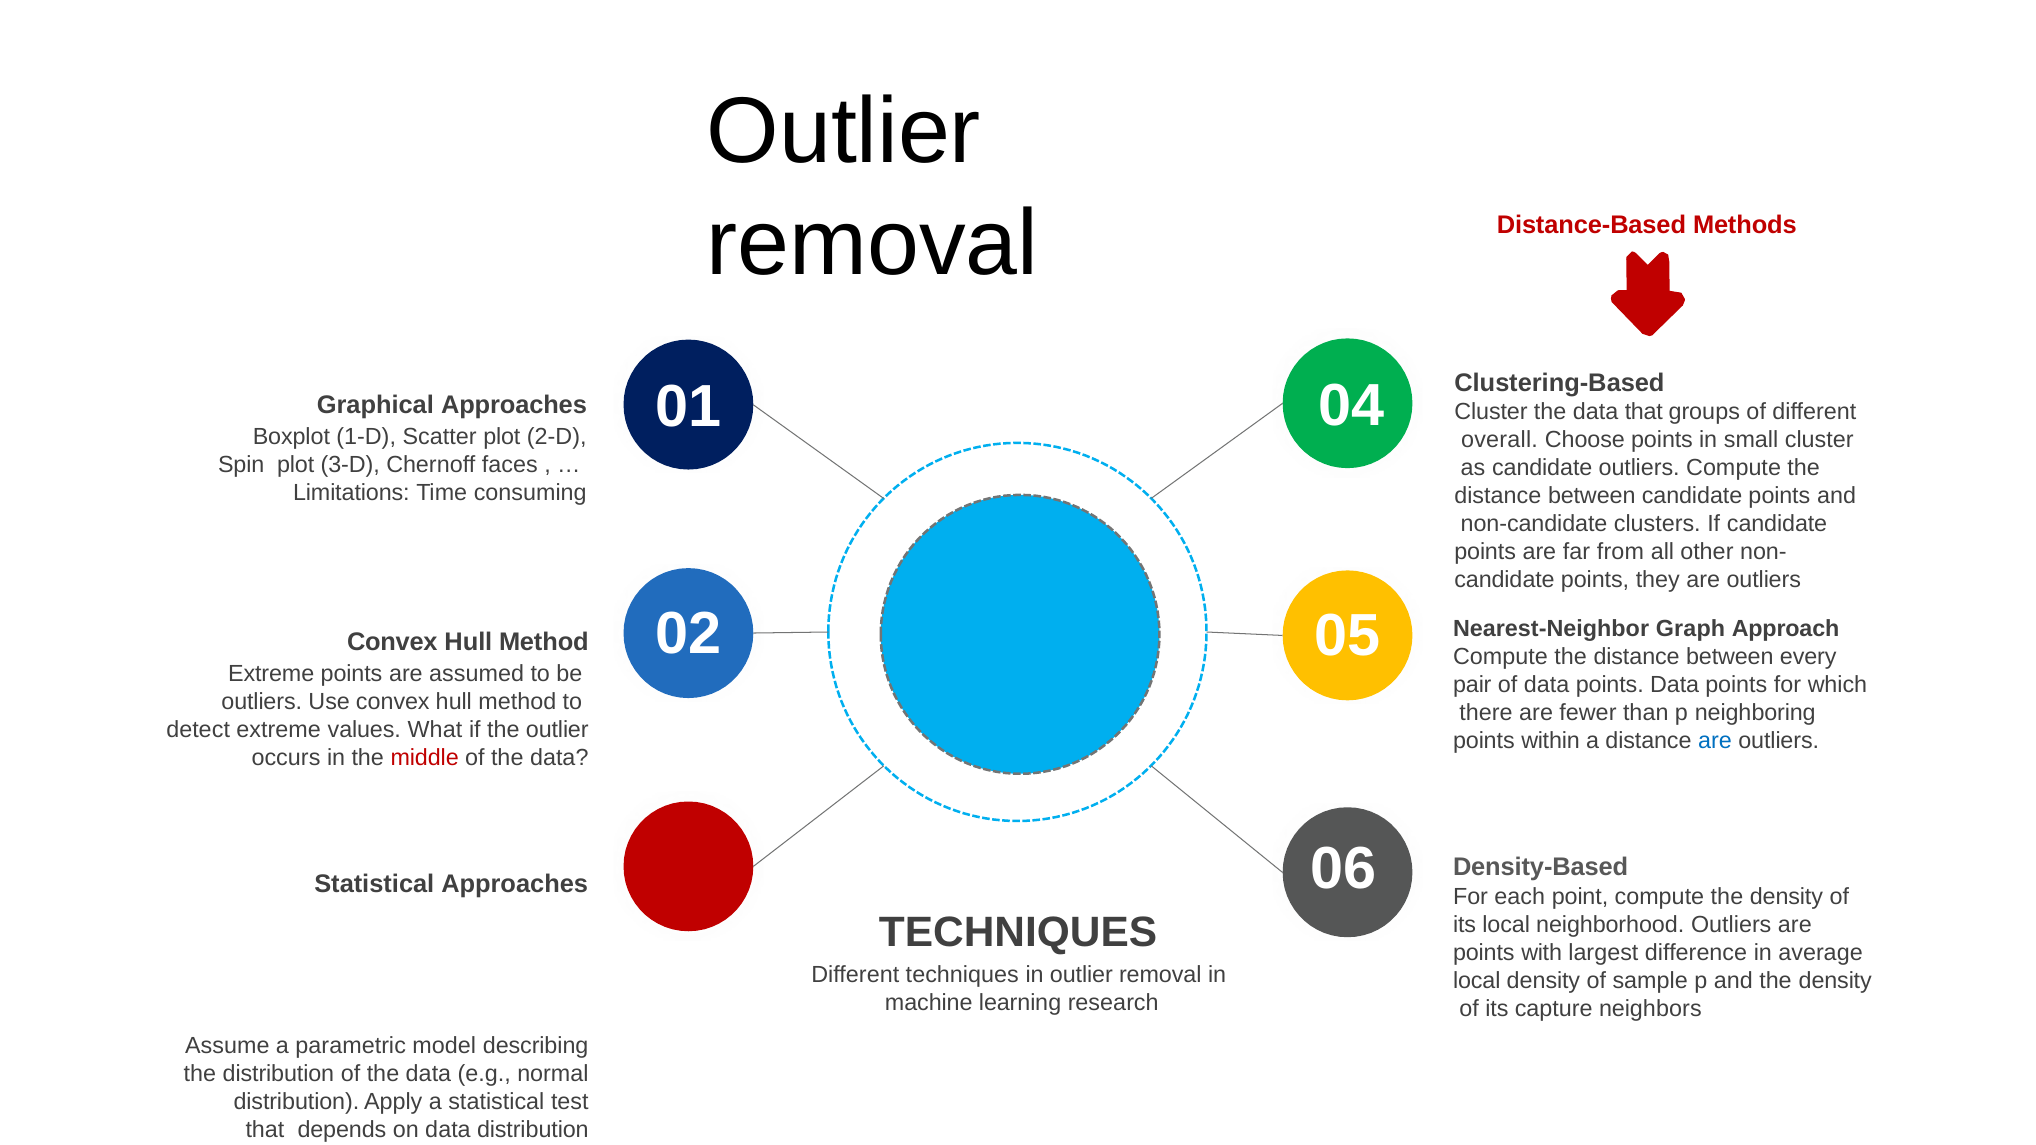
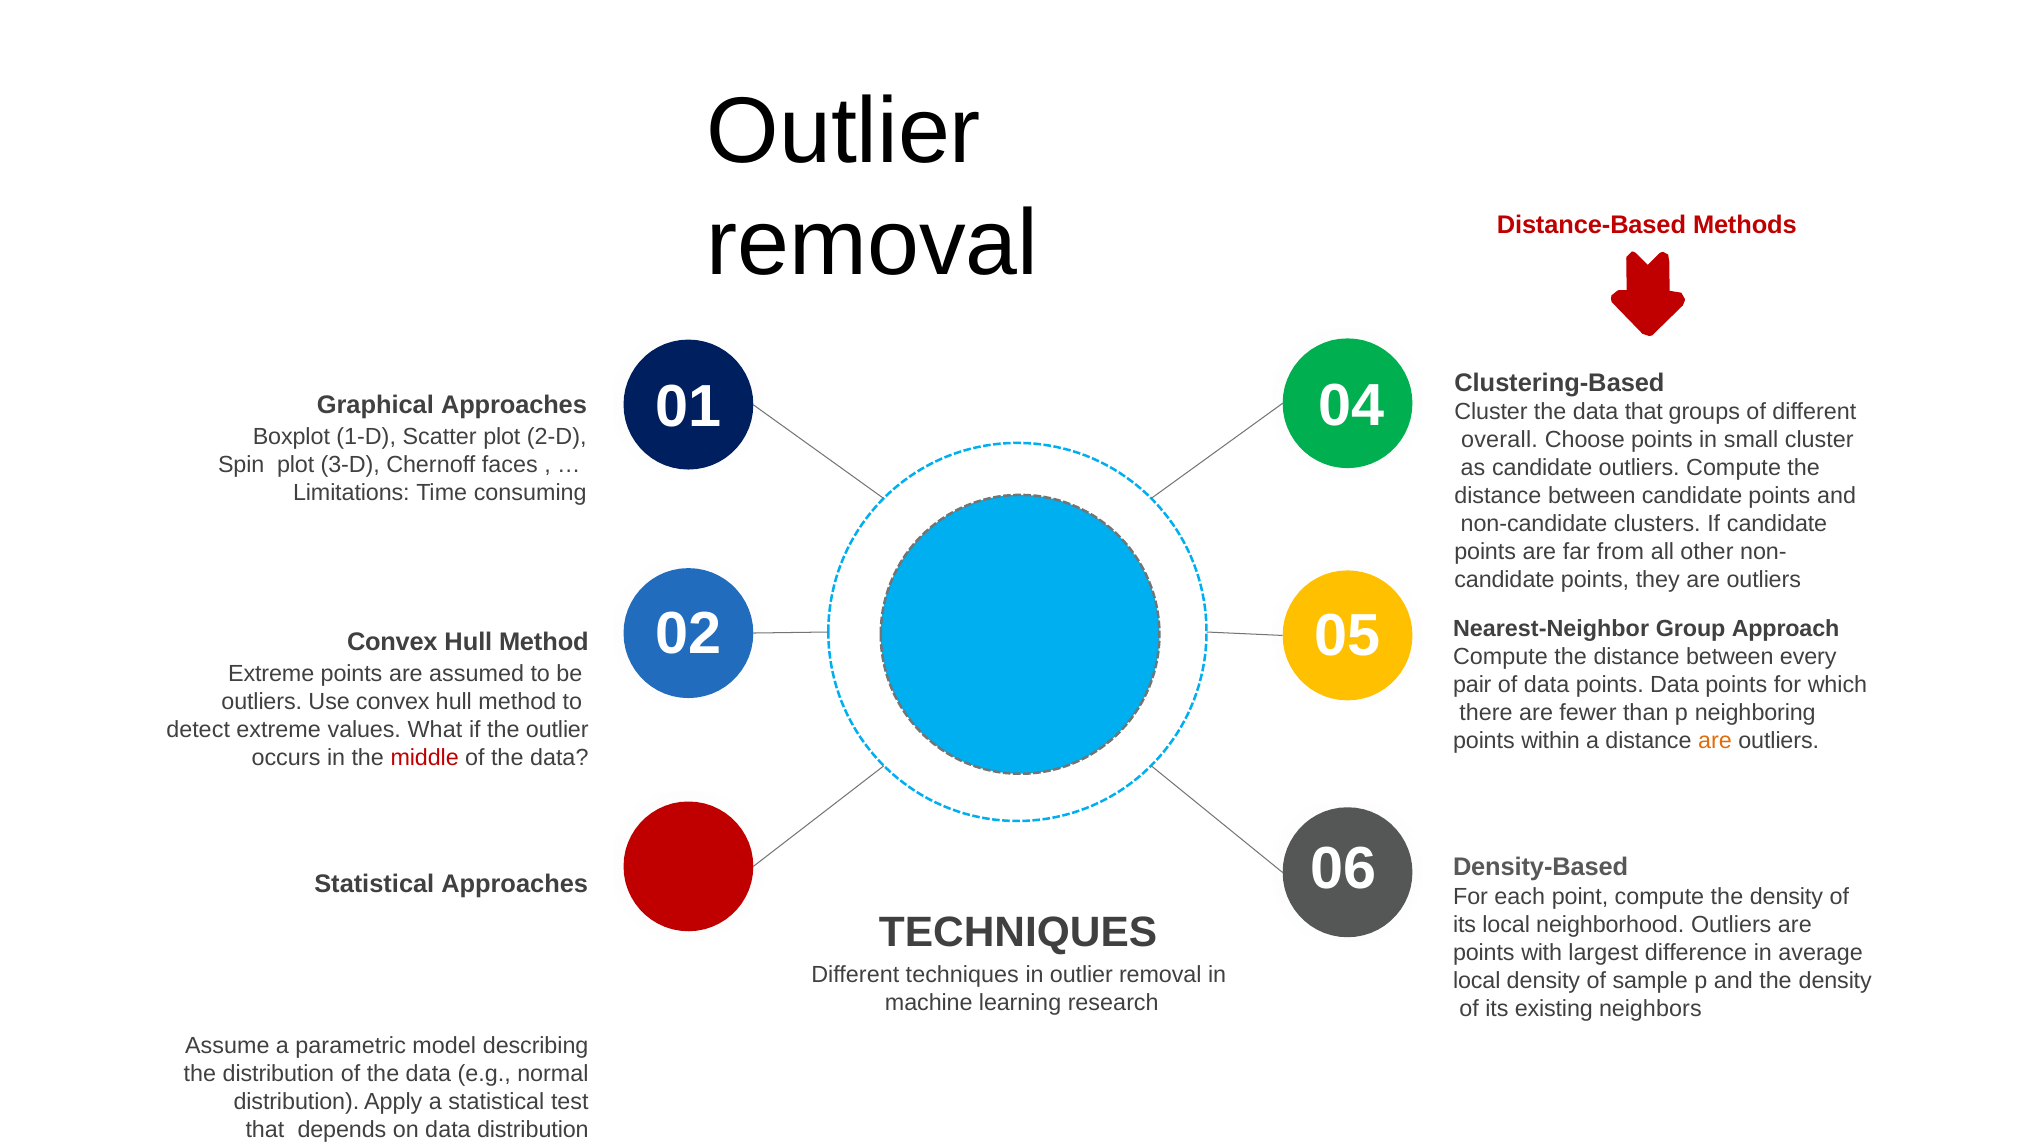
Graph: Graph -> Group (1691, 629)
are colour: blue -> orange (1715, 741)
capture: capture -> existing (1554, 1009)
